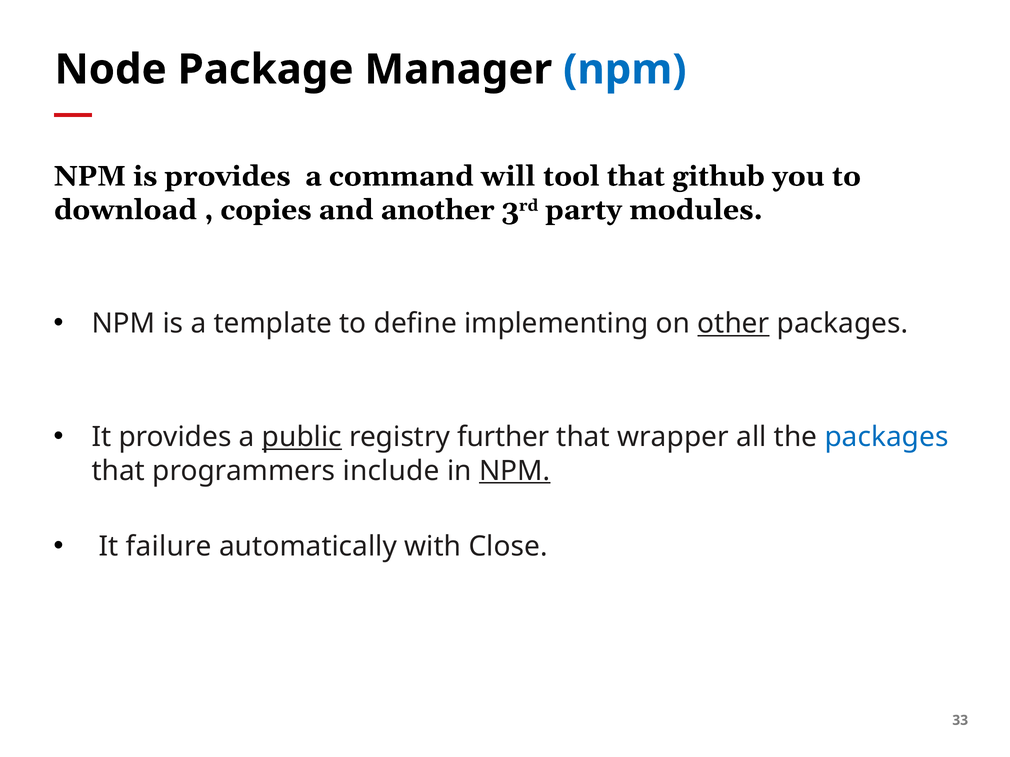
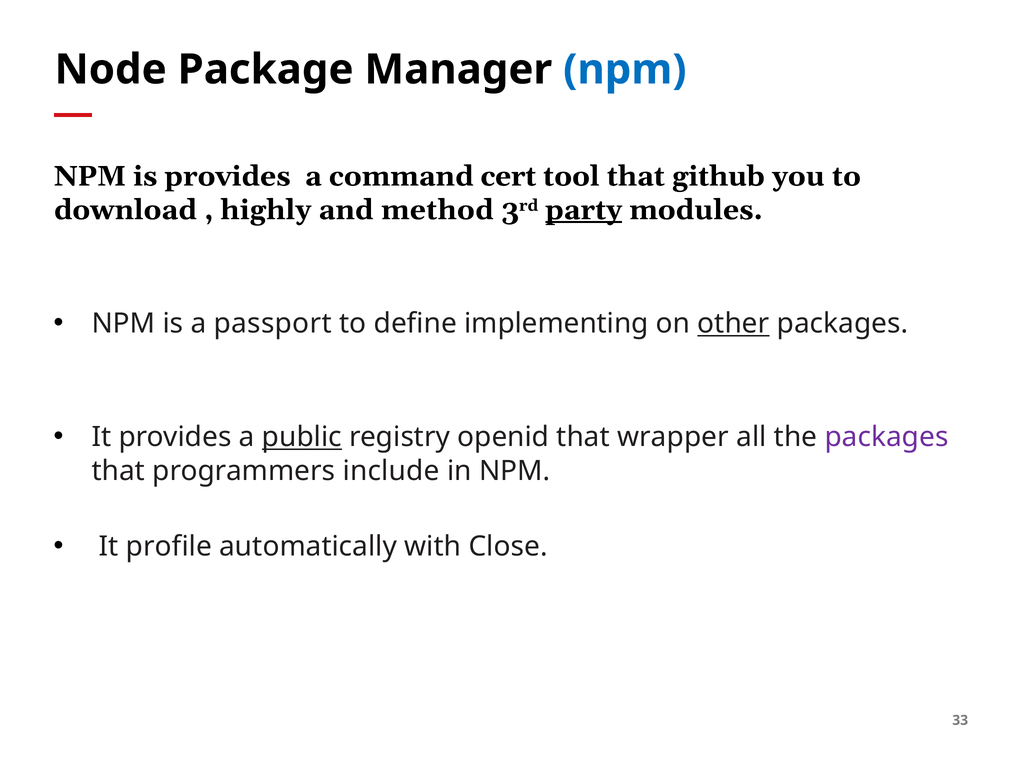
will: will -> cert (508, 176)
copies: copies -> highly (266, 210)
another: another -> method (437, 210)
party underline: none -> present (584, 210)
template: template -> passport (273, 324)
further: further -> openid (503, 437)
packages colour: blue -> purple (887, 437)
NPM underline: present -> none (515, 471)
failure: failure -> profile (169, 547)
